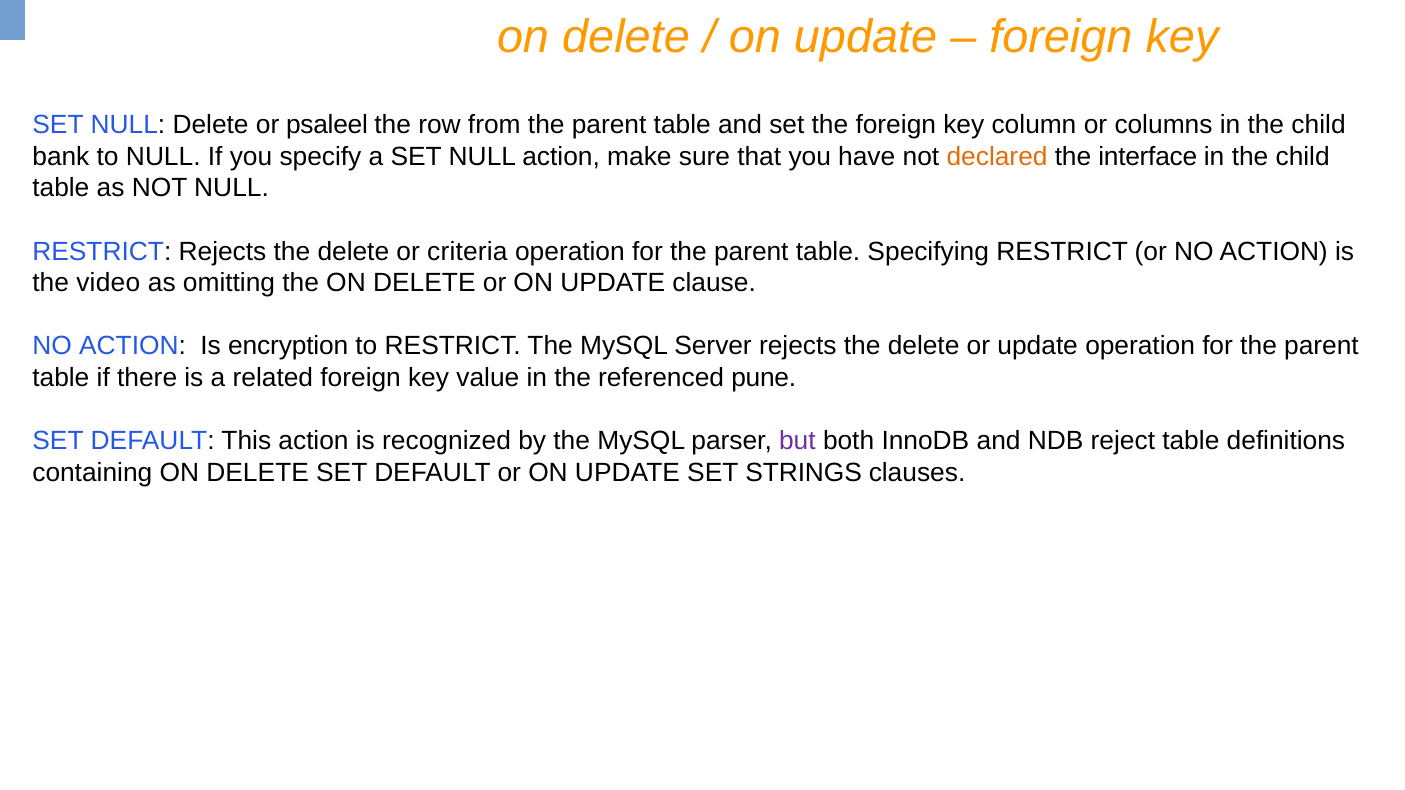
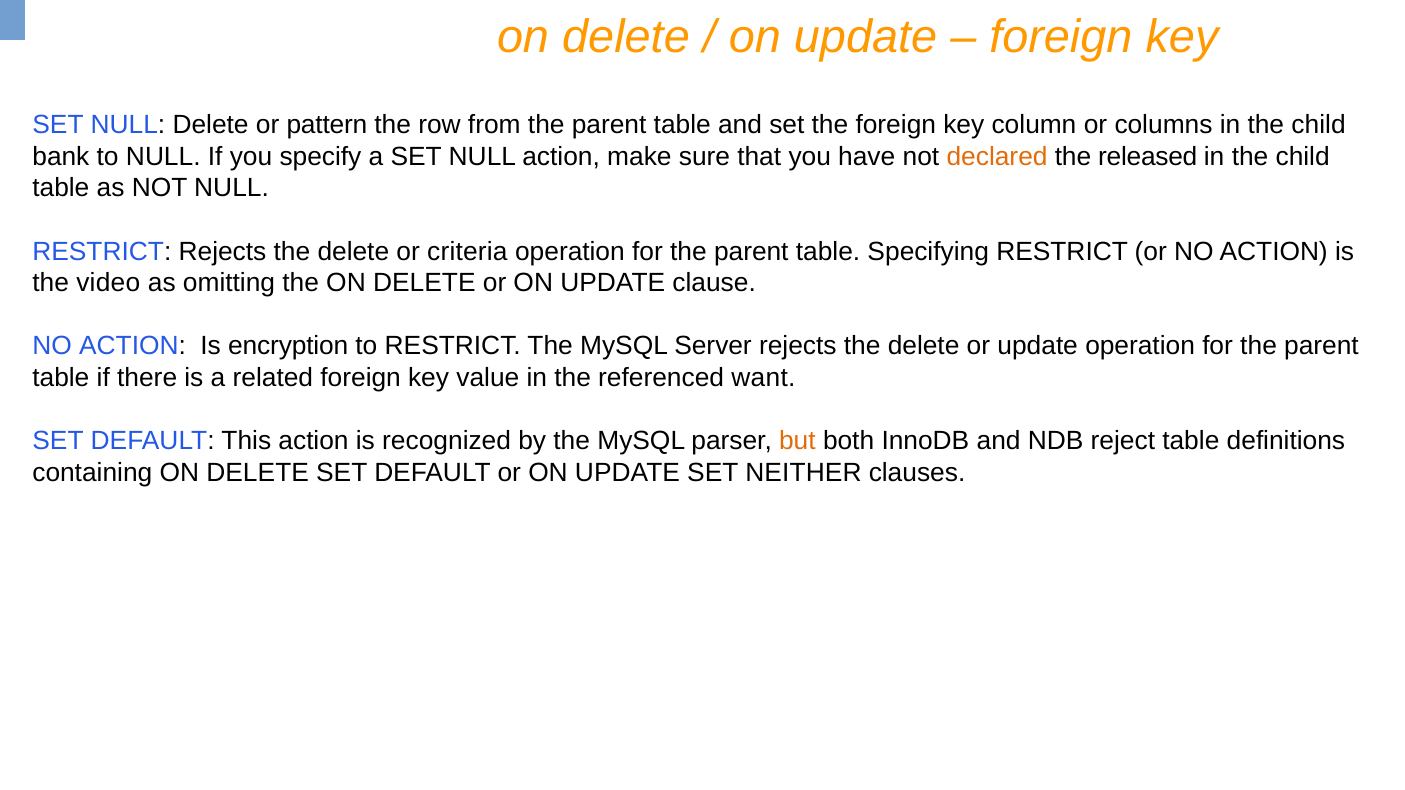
psaleel: psaleel -> pattern (327, 125)
interface: interface -> released (1148, 157)
pune: pune -> want (763, 378)
but colour: purple -> orange (797, 441)
STRINGS: STRINGS -> NEITHER (803, 473)
